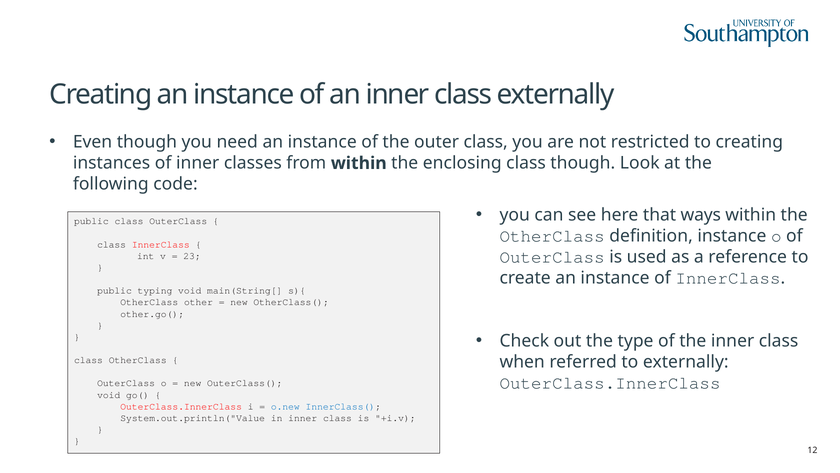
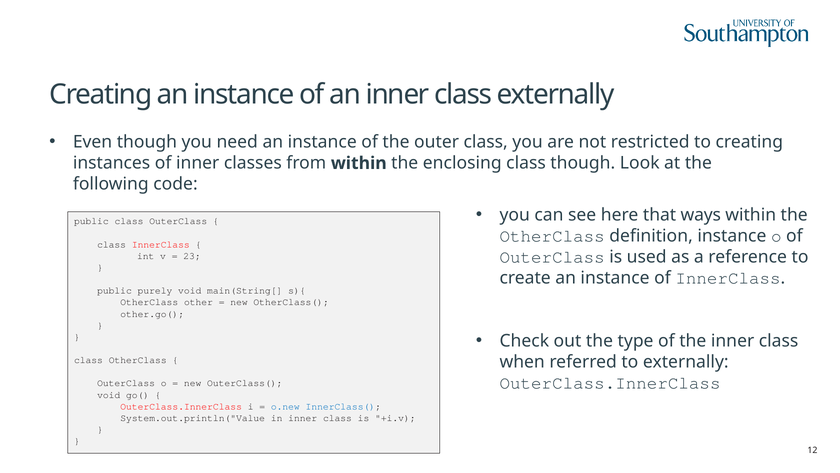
typing: typing -> purely (155, 290)
